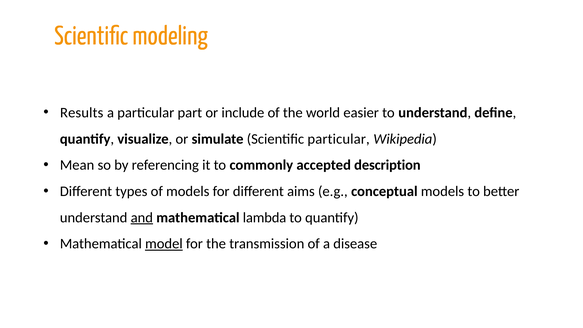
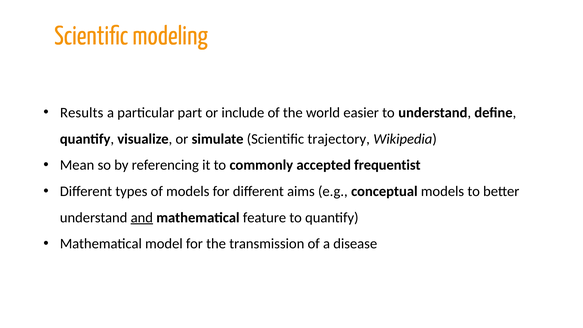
Scientific particular: particular -> trajectory (339, 139)
description: description -> frequentist (387, 165)
lambda: lambda -> feature (264, 218)
model underline: present -> none (164, 244)
